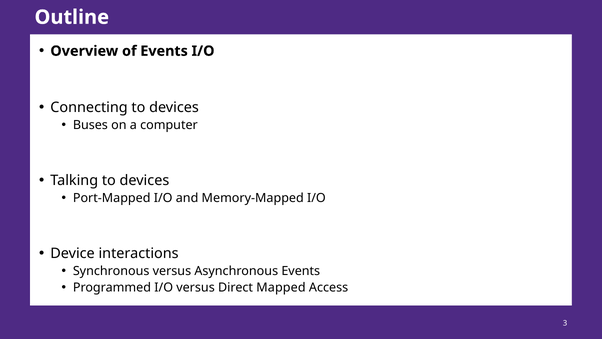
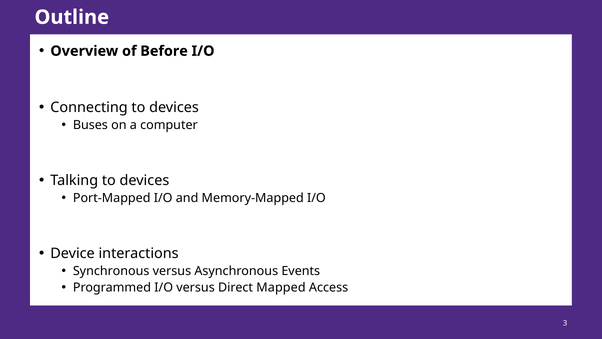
of Events: Events -> Before (164, 51)
